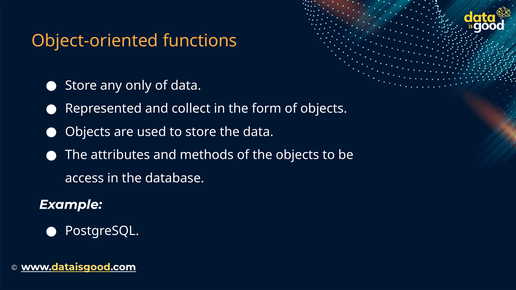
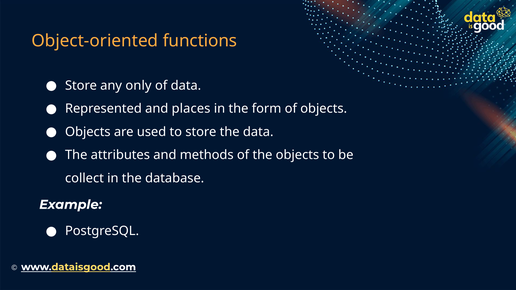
collect: collect -> places (191, 109)
access: access -> collect (84, 178)
